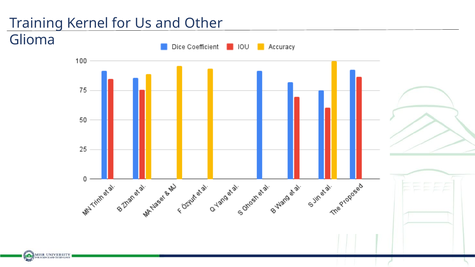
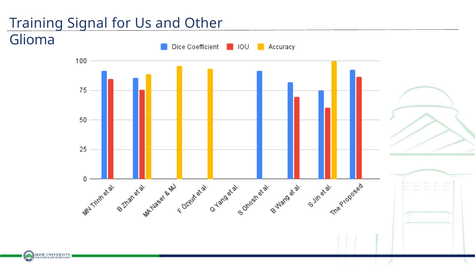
Kernel: Kernel -> Signal (87, 23)
